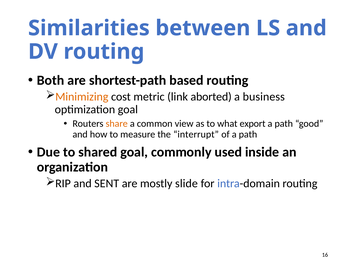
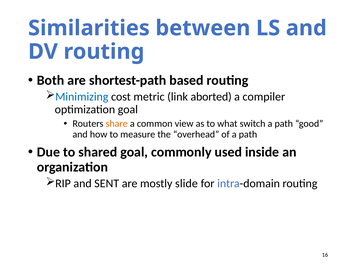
Minimizing colour: orange -> blue (82, 97)
business: business -> compiler (264, 97)
export: export -> switch (253, 124)
interrupt: interrupt -> overhead (196, 134)
